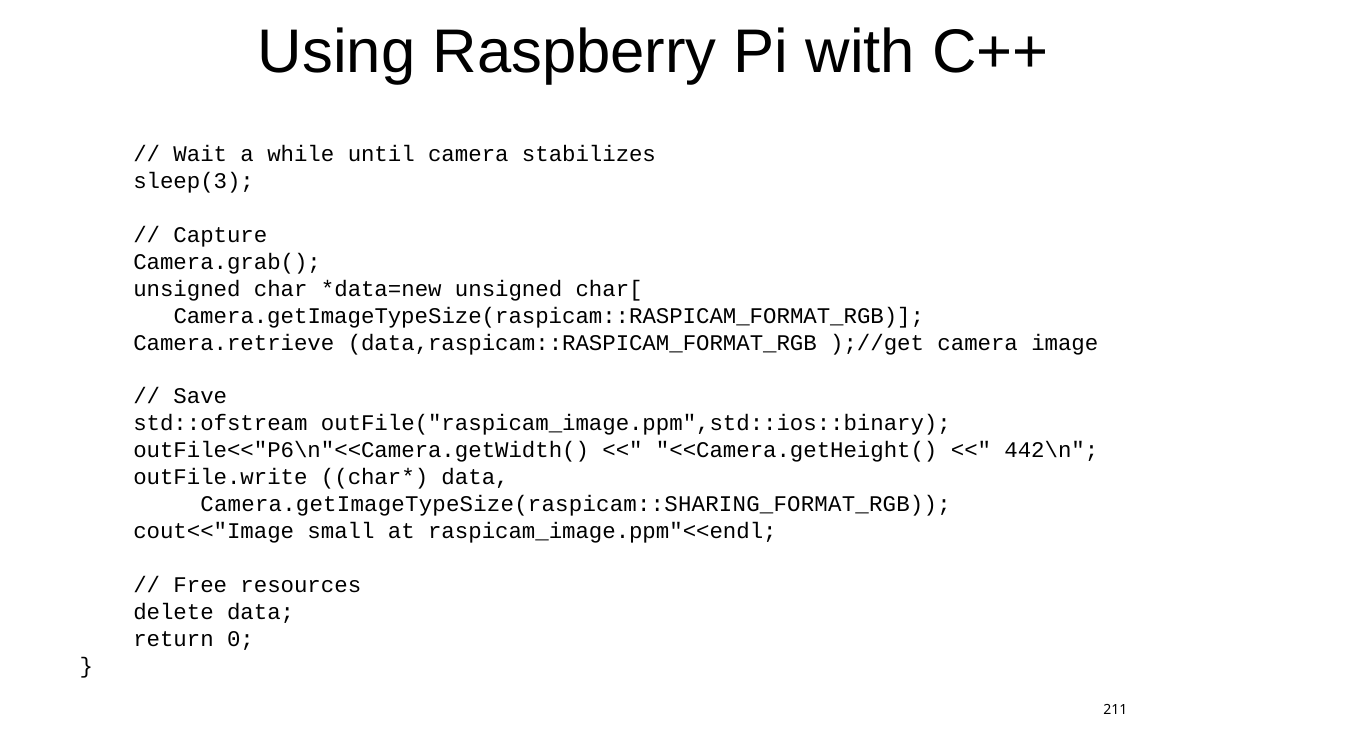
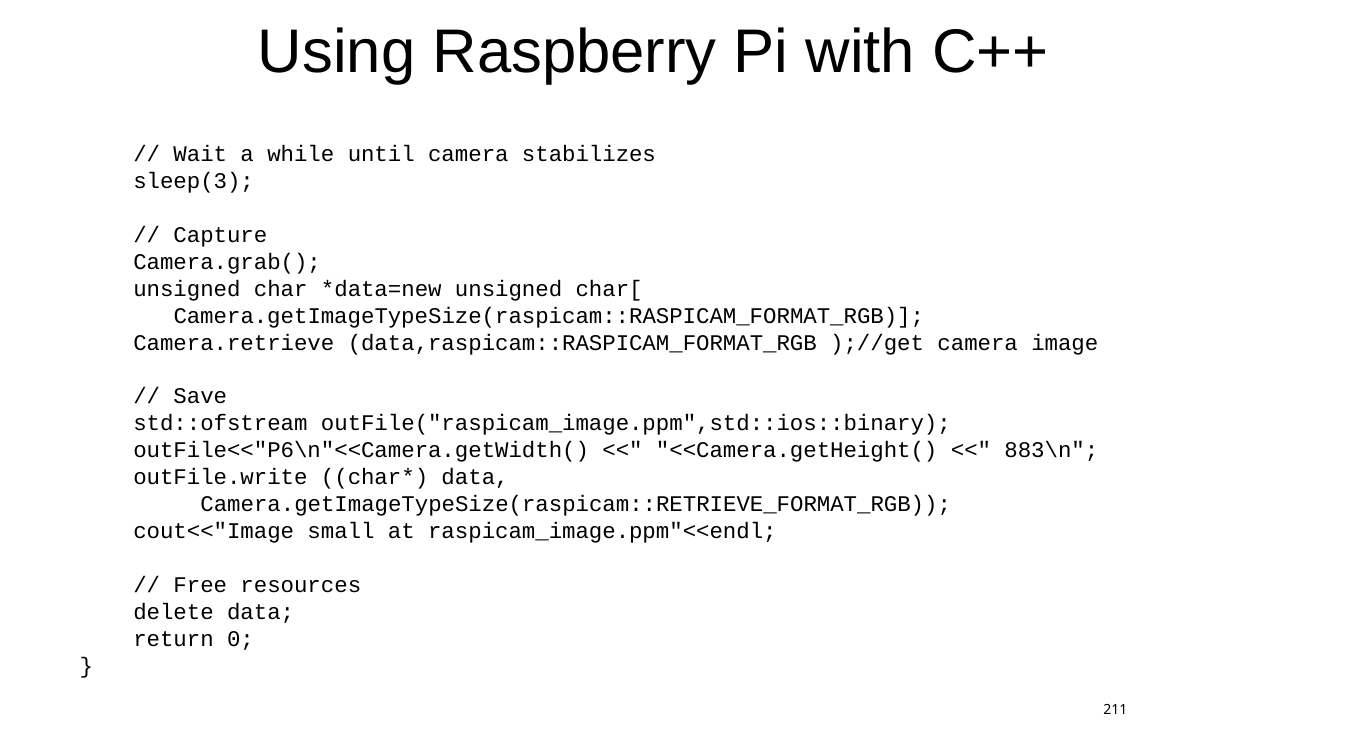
442\n: 442\n -> 883\n (1051, 451)
Camera.getImageTypeSize(raspicam::SHARING_FORMAT_RGB: Camera.getImageTypeSize(raspicam::SHARING_FORMAT_RGB -> Camera.getImageTypeSize(raspicam::RETRIEVE_FORMAT_RGB (576, 505)
